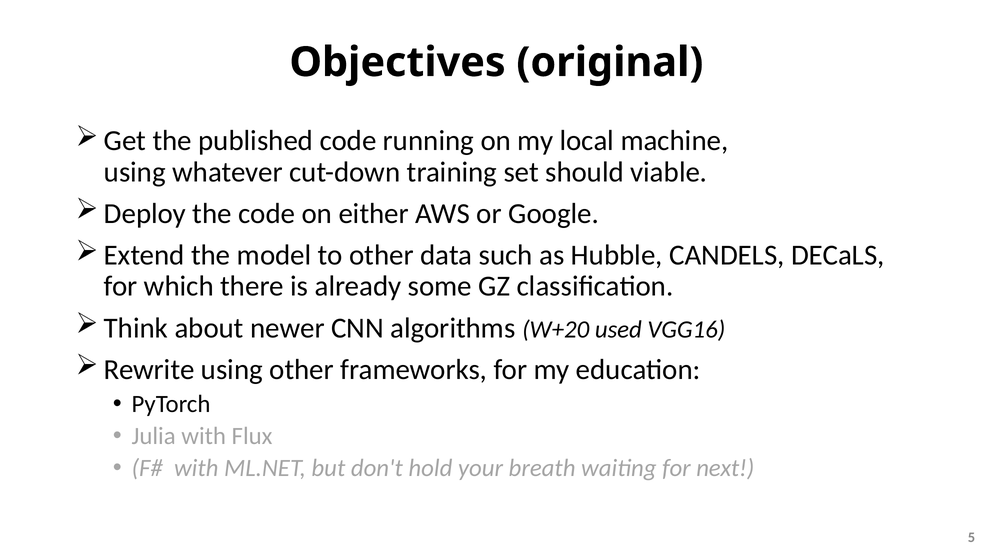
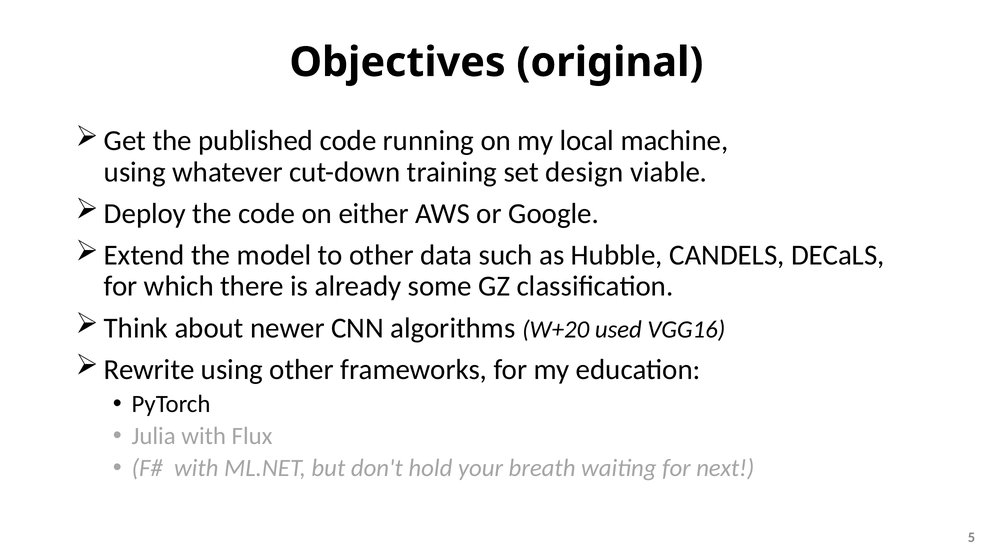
should: should -> design (584, 172)
